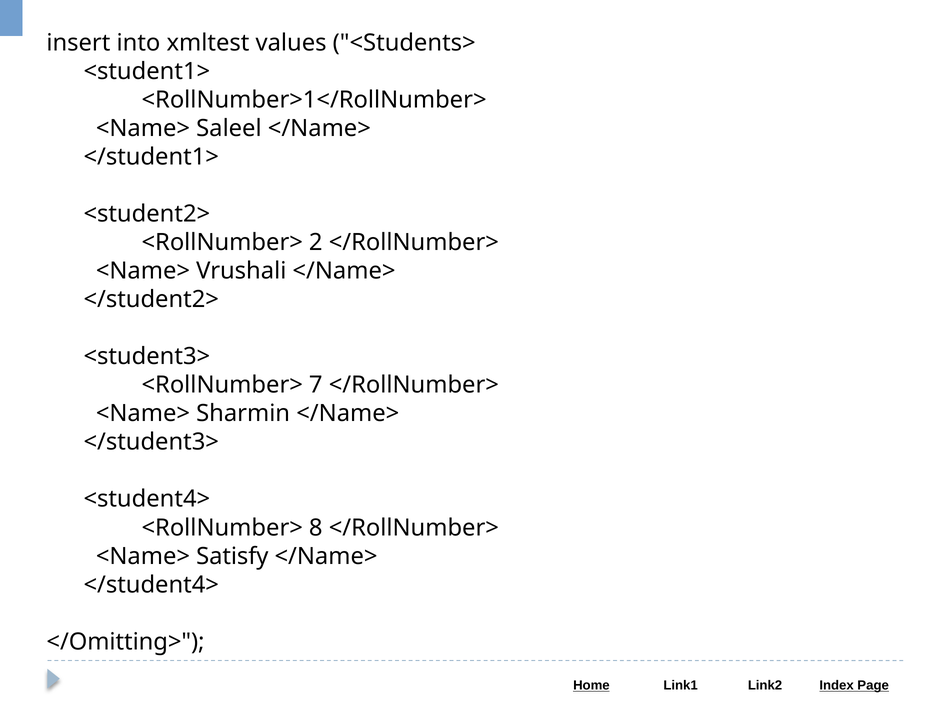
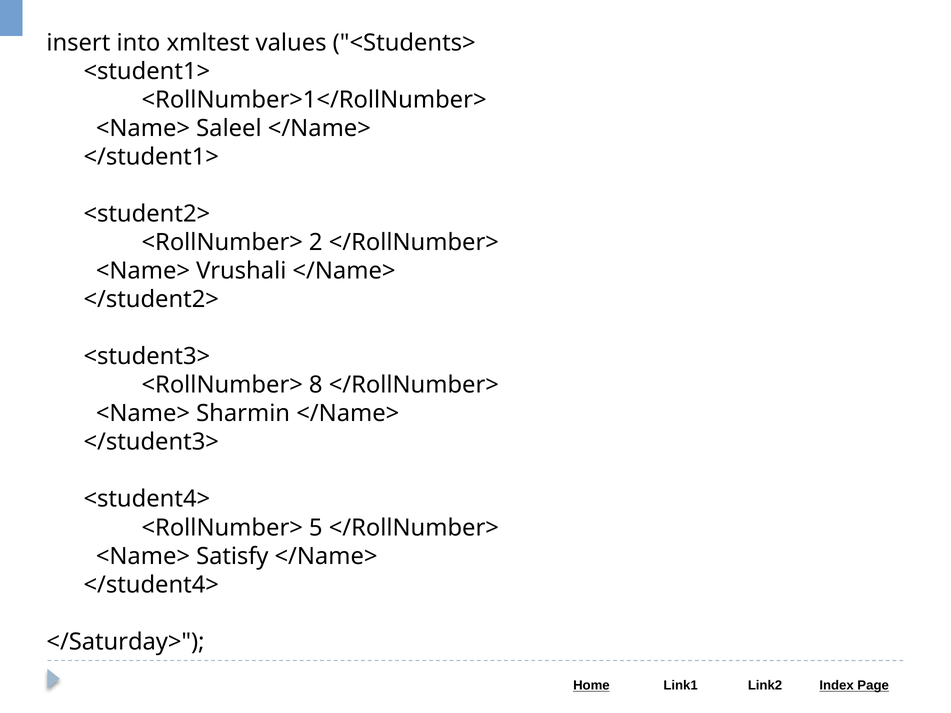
7: 7 -> 8 (316, 385)
8: 8 -> 5 (316, 528)
</Omitting>: </Omitting> -> </Saturday> (126, 642)
